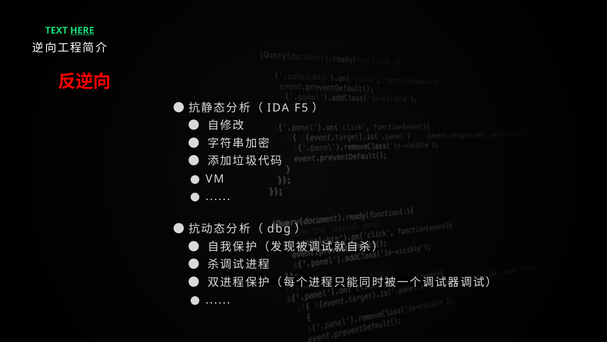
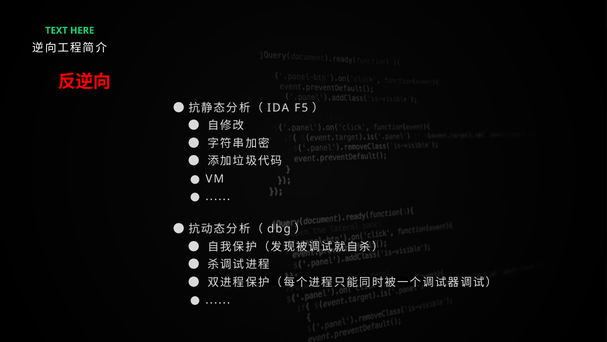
HERE underline: present -> none (82, 30)
